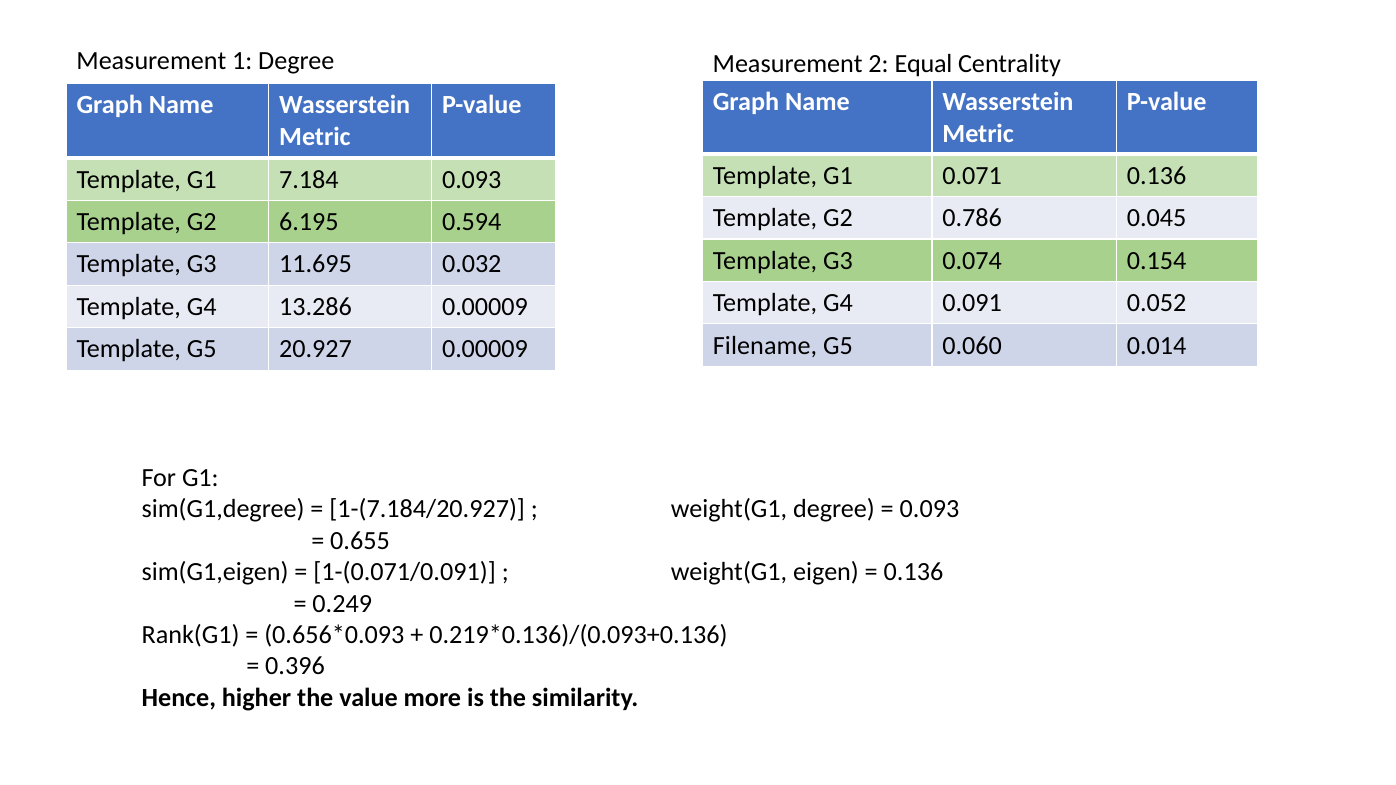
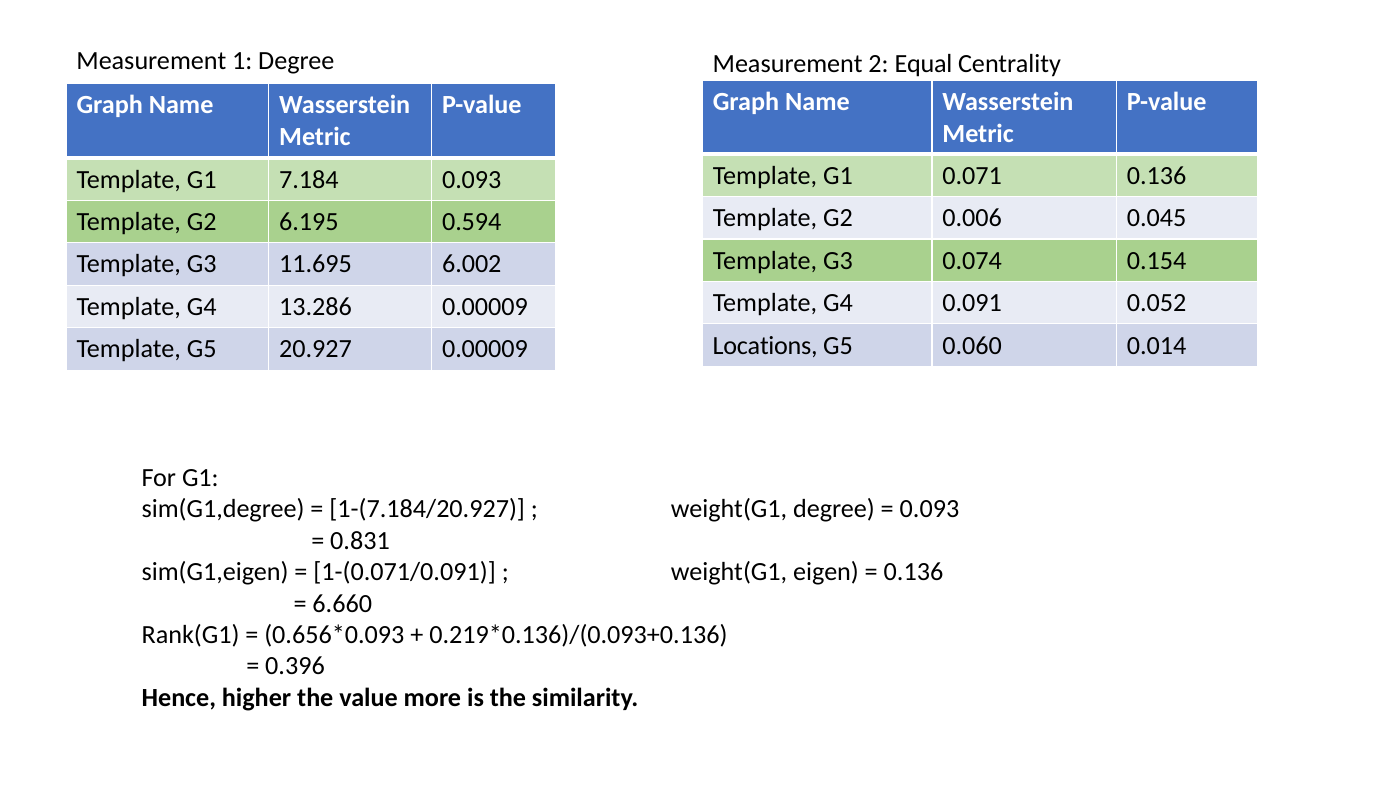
0.786: 0.786 -> 0.006 (972, 218)
0.032: 0.032 -> 6.002 (472, 264)
Filename: Filename -> Locations (765, 345)
0.655: 0.655 -> 0.831 (360, 541)
0.249: 0.249 -> 6.660 (342, 604)
